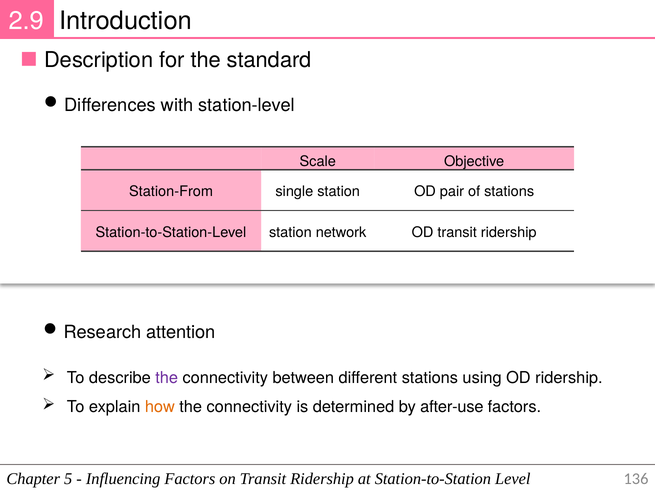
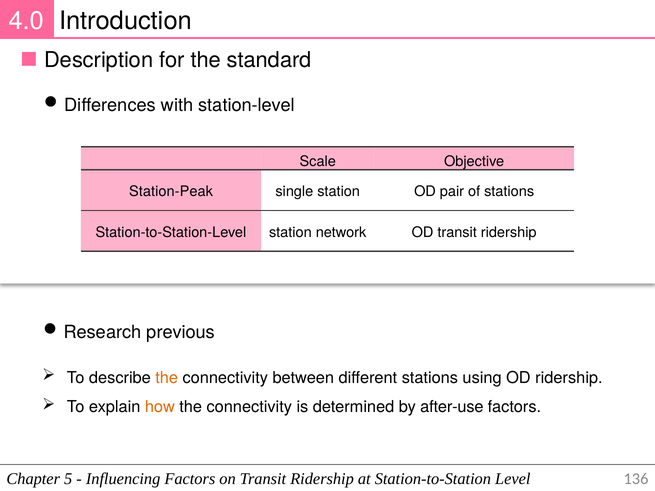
2.9: 2.9 -> 4.0 (26, 21)
Station-From: Station-From -> Station-Peak (171, 192)
attention: attention -> previous (181, 332)
the colour: purple -> orange (167, 378)
